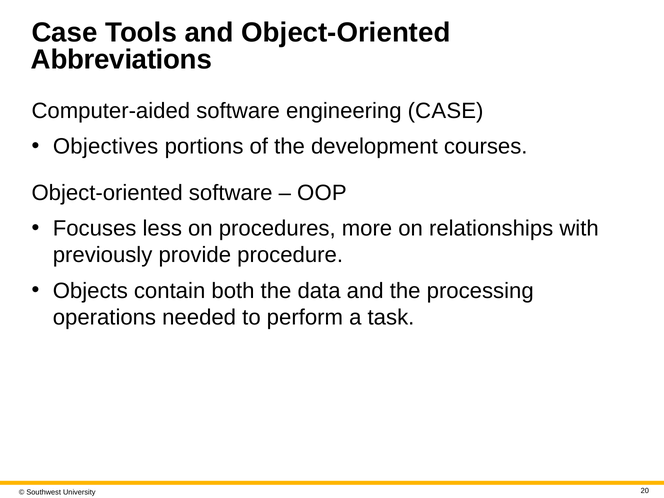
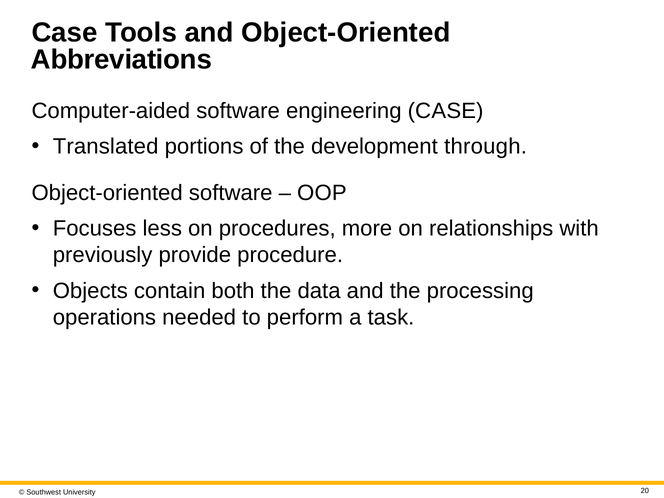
Objectives: Objectives -> Translated (106, 147)
courses: courses -> through (486, 147)
